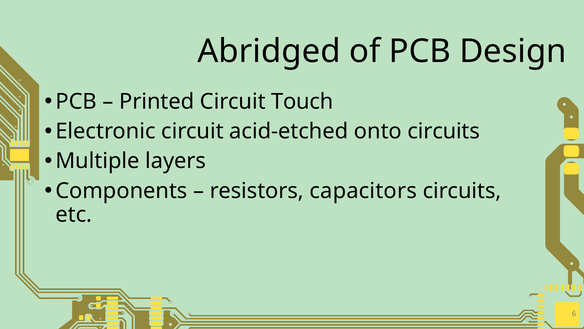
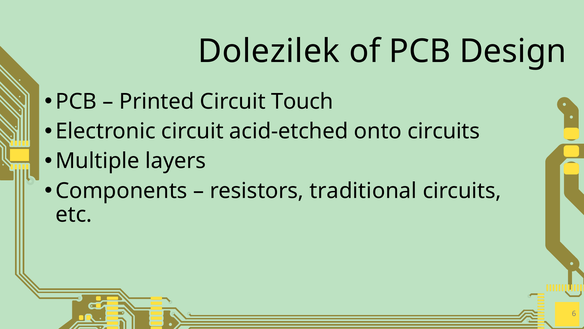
Abridged: Abridged -> Dolezilek (269, 51)
capacitors: capacitors -> traditional (363, 191)
